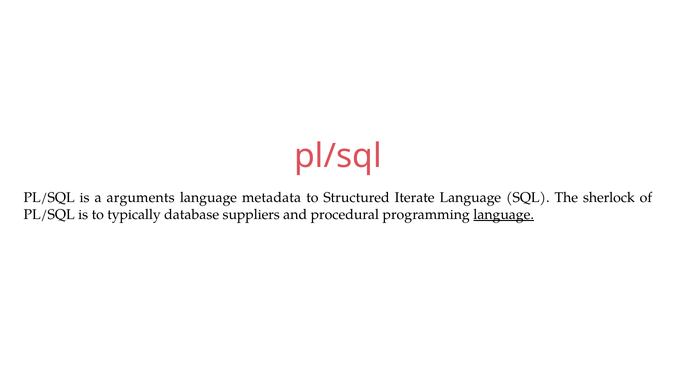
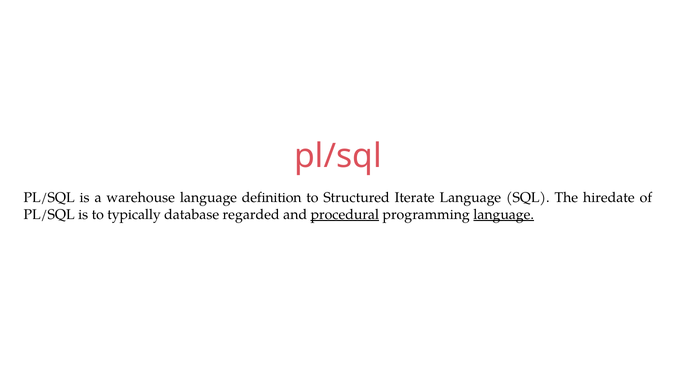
arguments: arguments -> warehouse (141, 198)
metadata: metadata -> definition (272, 198)
sherlock: sherlock -> hiredate (609, 198)
suppliers: suppliers -> regarded (251, 215)
procedural underline: none -> present (345, 215)
